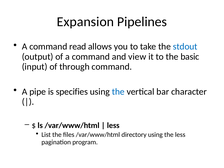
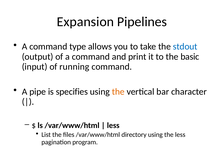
read: read -> type (78, 47)
view: view -> print (137, 57)
through: through -> running (74, 67)
the colour: blue -> orange (118, 92)
